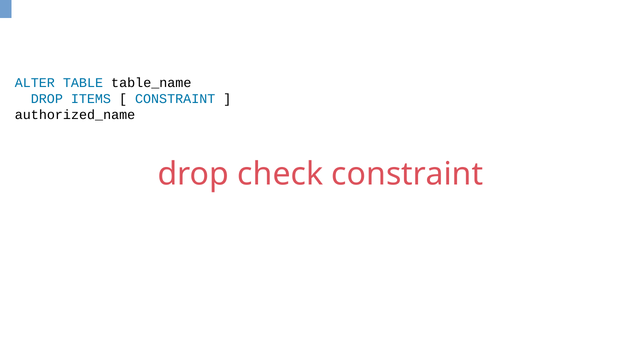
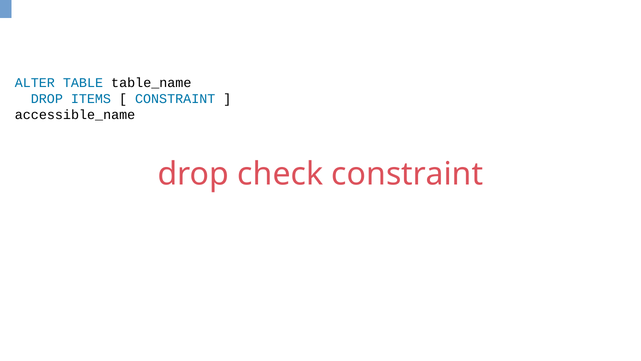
authorized_name: authorized_name -> accessible_name (75, 115)
